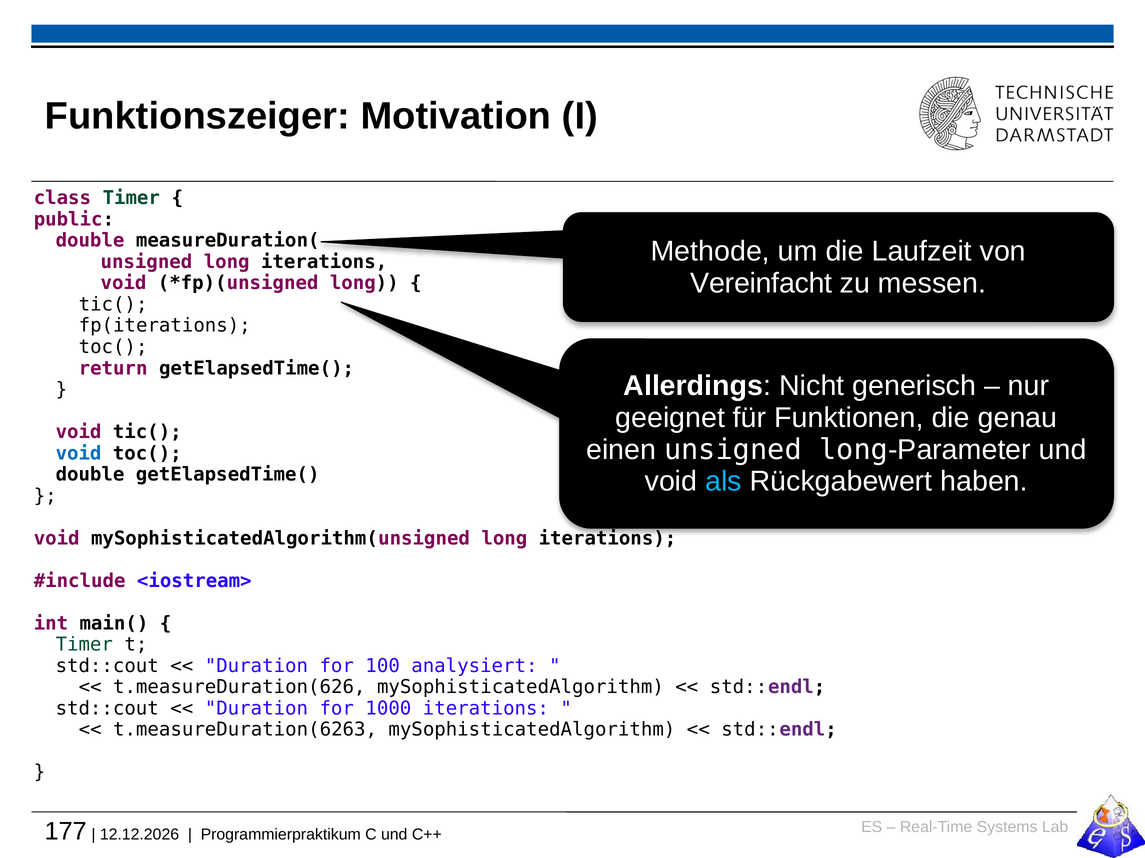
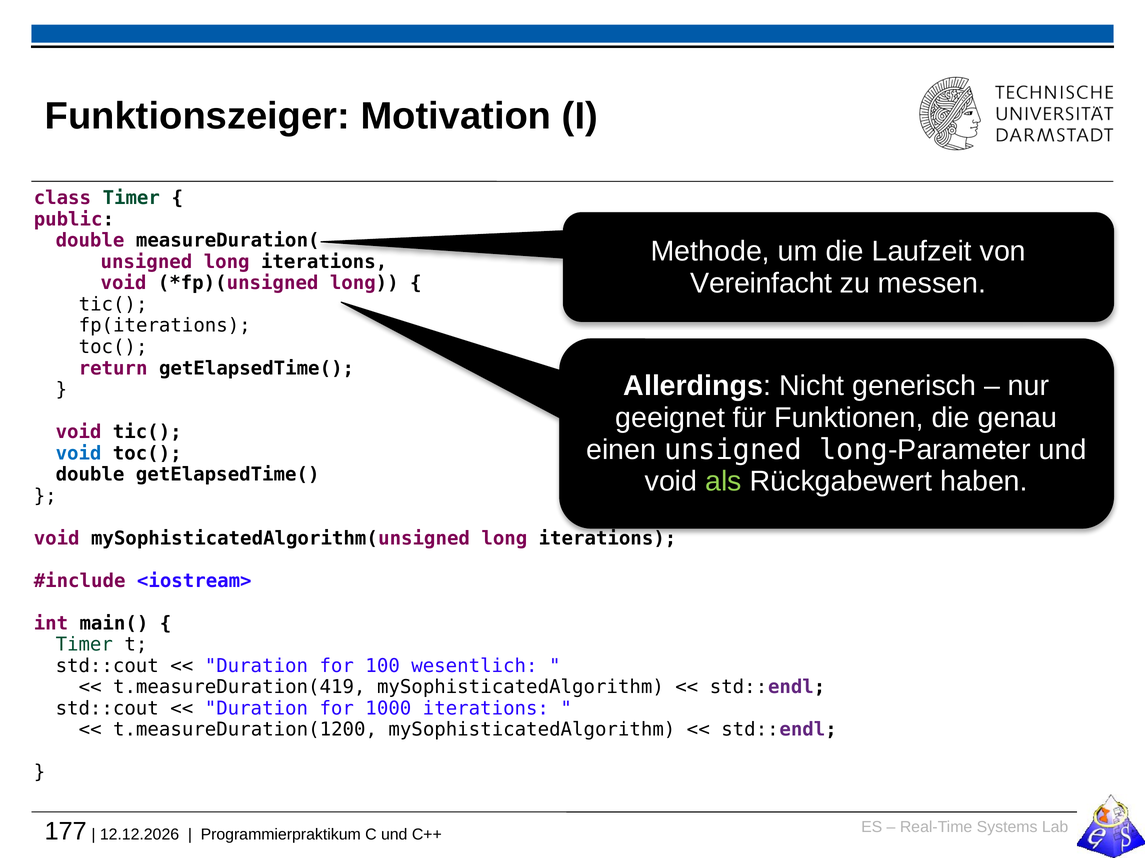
als colour: light blue -> light green (723, 482)
analysiert: analysiert -> wesentlich (474, 666)
t.measureDuration(626: t.measureDuration(626 -> t.measureDuration(419 (239, 688)
t.measureDuration(6263: t.measureDuration(6263 -> t.measureDuration(1200 (245, 730)
